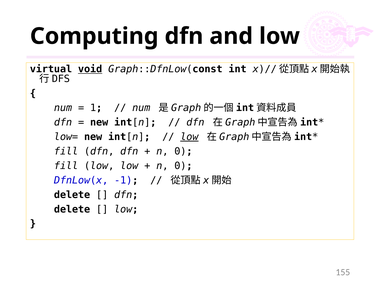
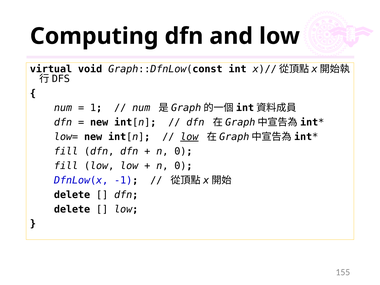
void underline: present -> none (90, 69)
